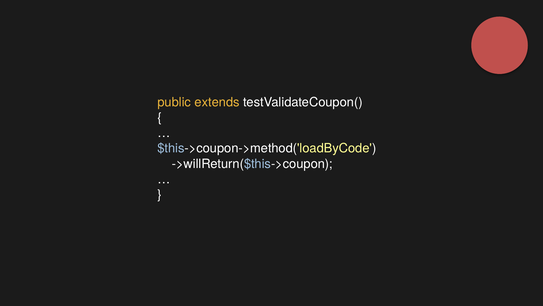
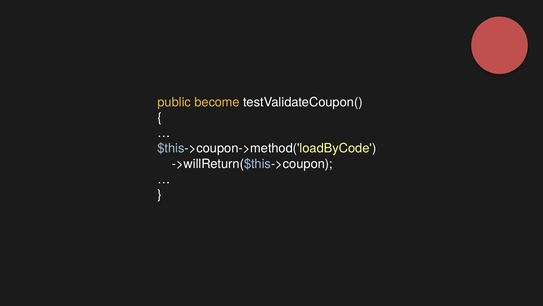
extends: extends -> become (217, 102)
